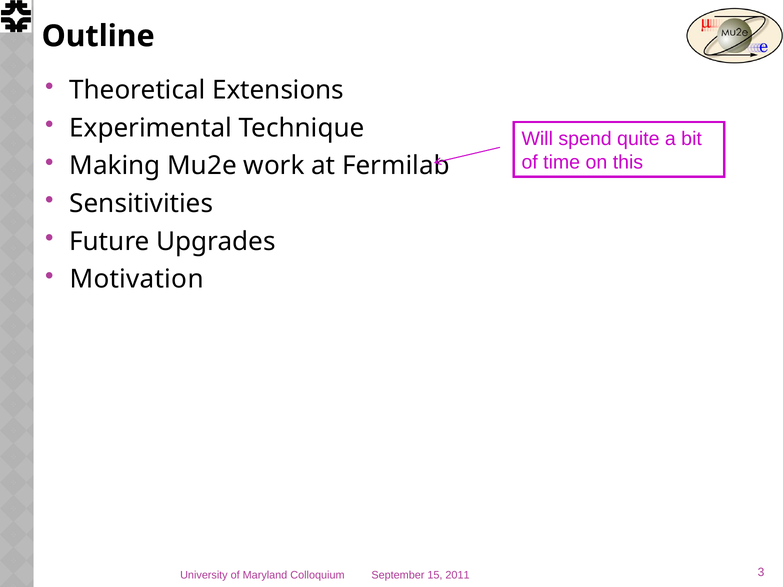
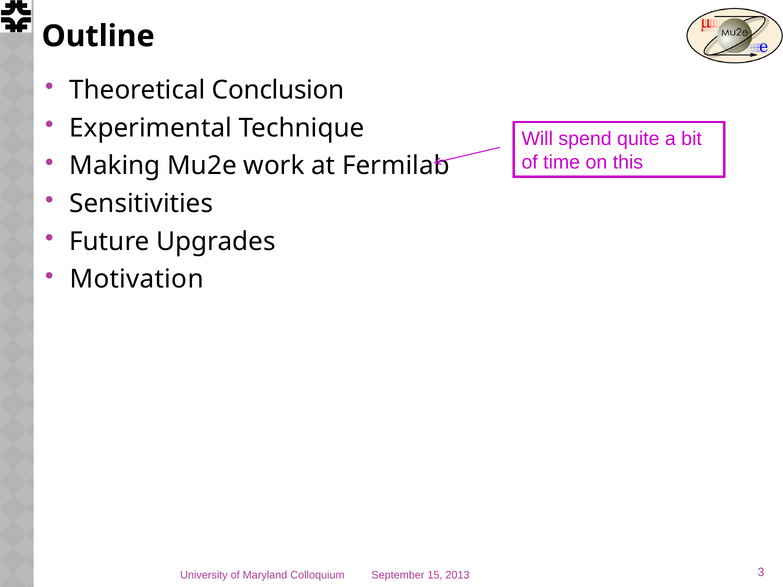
Extensions: Extensions -> Conclusion (278, 90)
2011: 2011 -> 2013 (458, 575)
